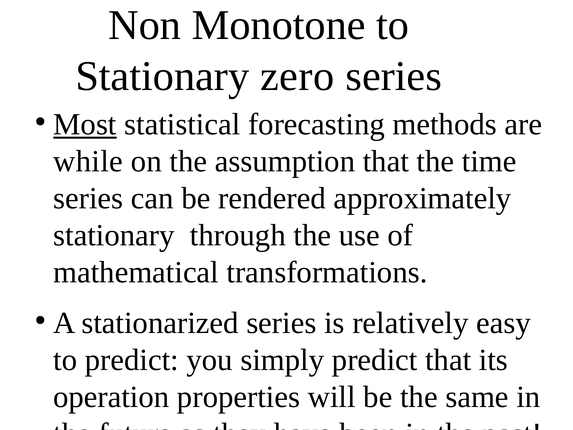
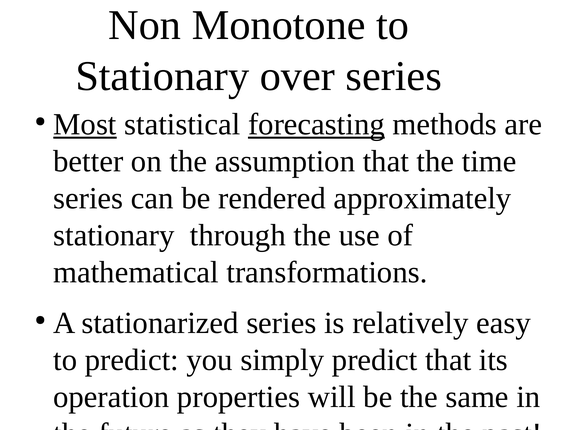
zero: zero -> over (297, 76)
forecasting underline: none -> present (316, 124)
while: while -> better (88, 161)
